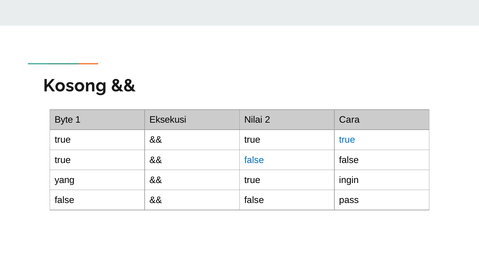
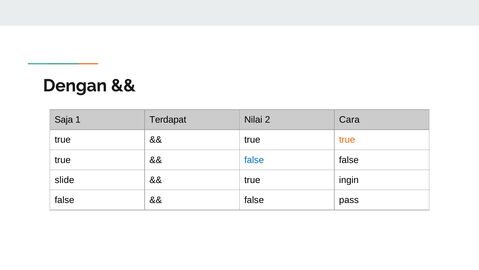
Kosong: Kosong -> Dengan (75, 85)
Byte: Byte -> Saja (64, 120)
Eksekusi: Eksekusi -> Terdapat (168, 120)
true colour: blue -> orange (347, 140)
yang: yang -> slide (64, 180)
